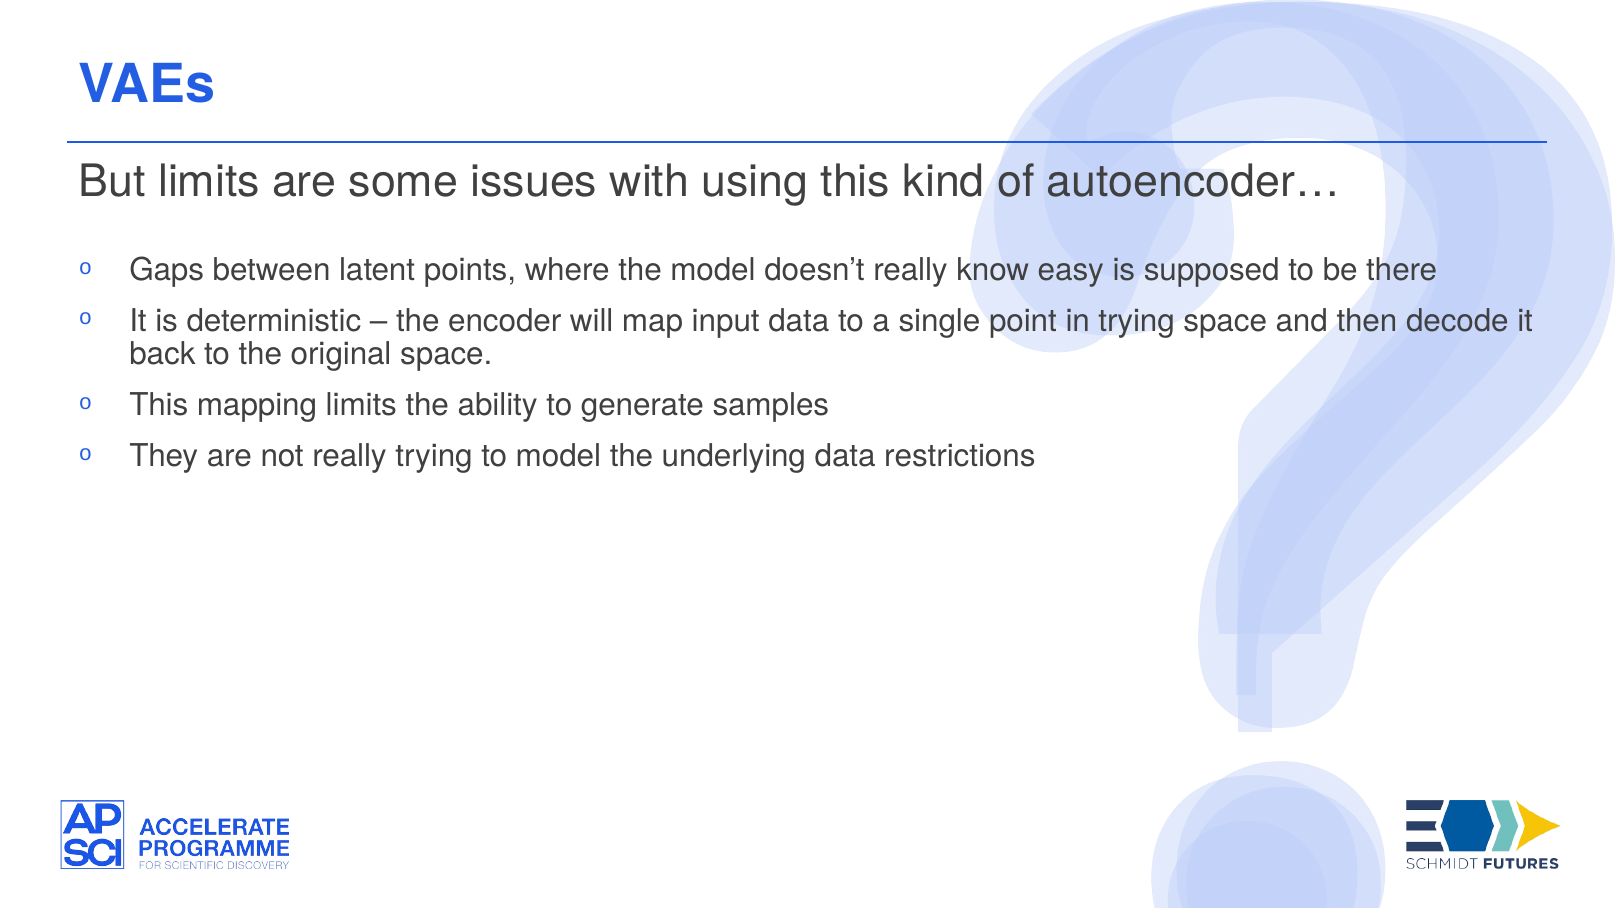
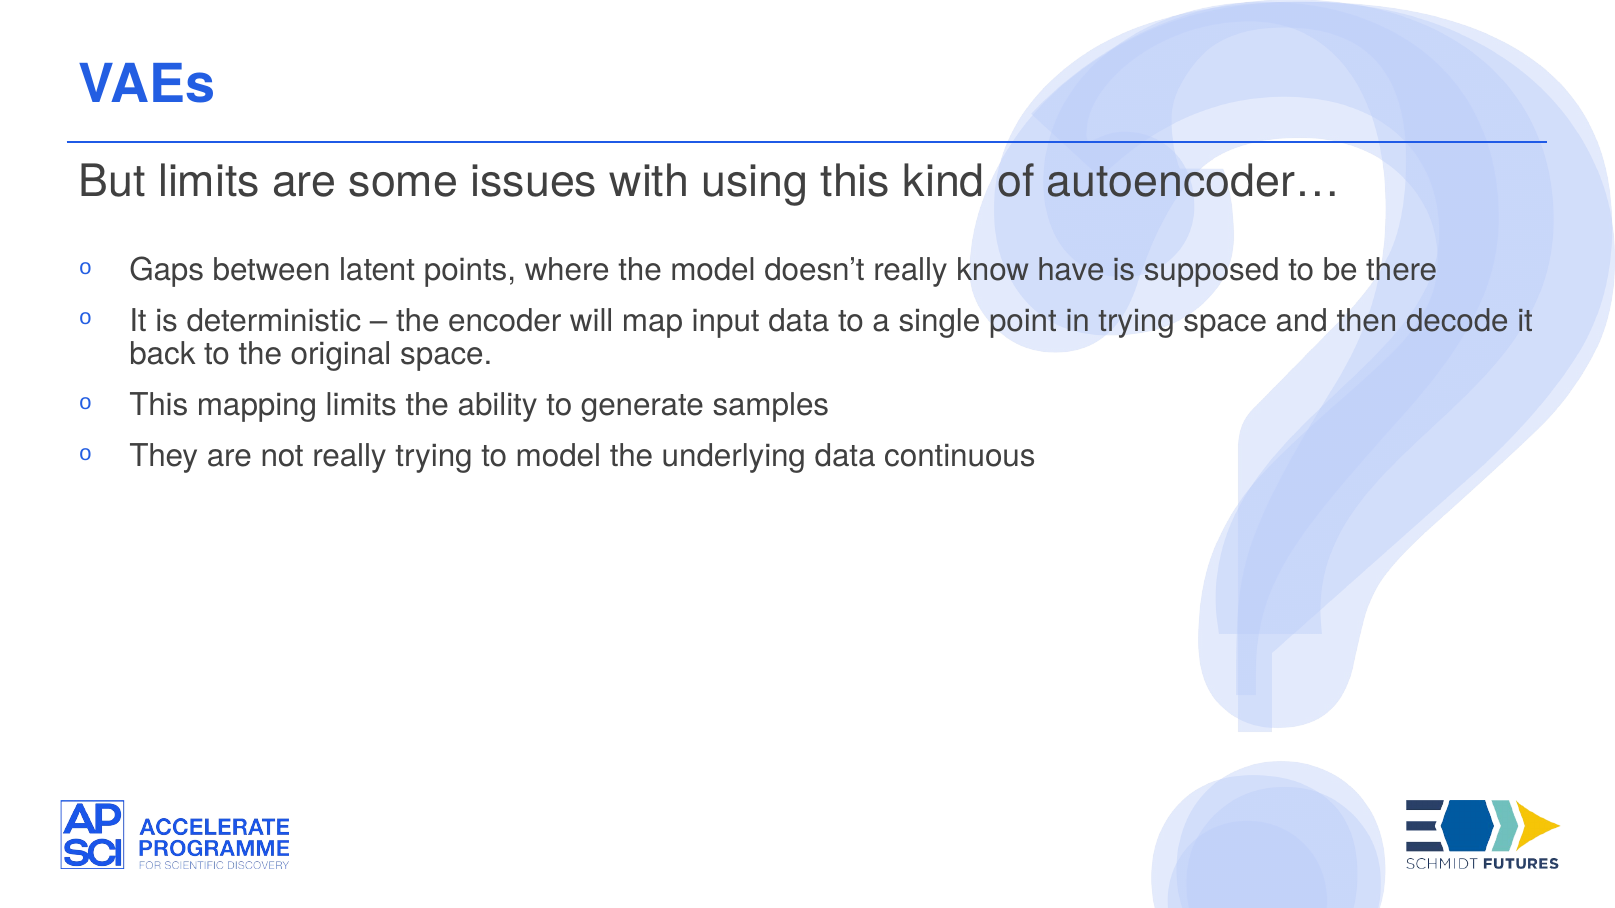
easy: easy -> have (1071, 270)
restrictions: restrictions -> continuous (960, 456)
